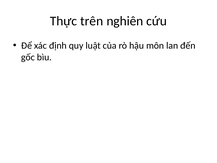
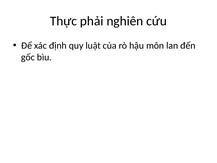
trên: trên -> phải (92, 21)
